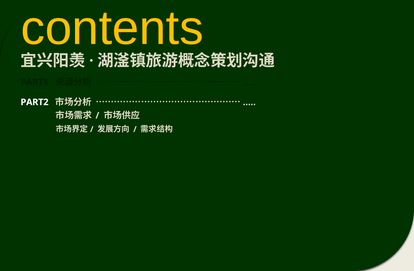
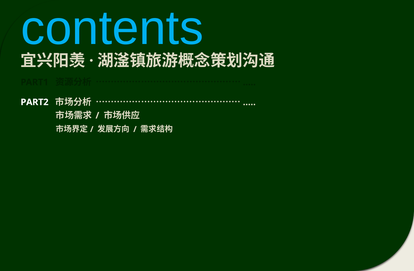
contents colour: yellow -> light blue (112, 28)
